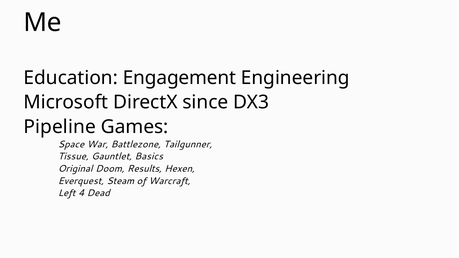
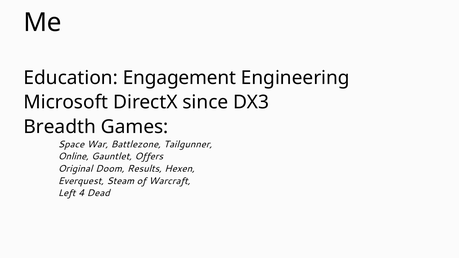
Pipeline: Pipeline -> Breadth (60, 127)
Tissue: Tissue -> Online (73, 157)
Basics: Basics -> Offers (149, 157)
